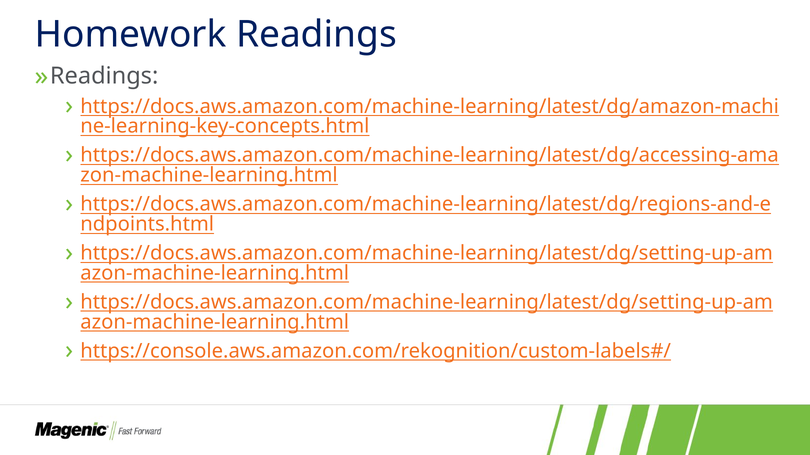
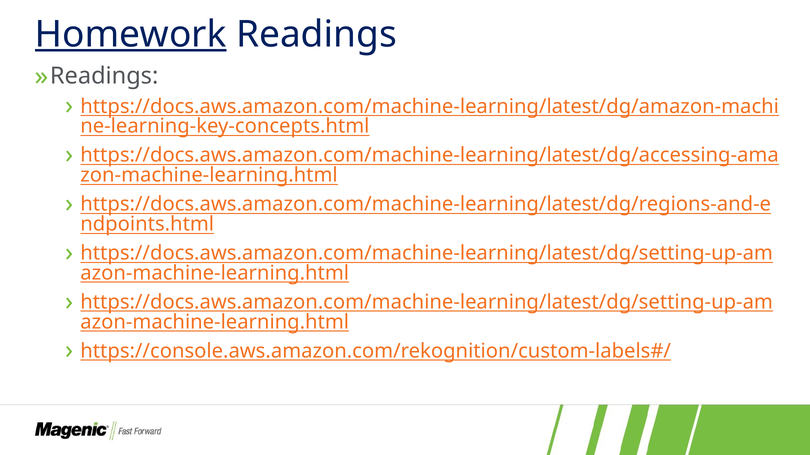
Homework underline: none -> present (131, 34)
